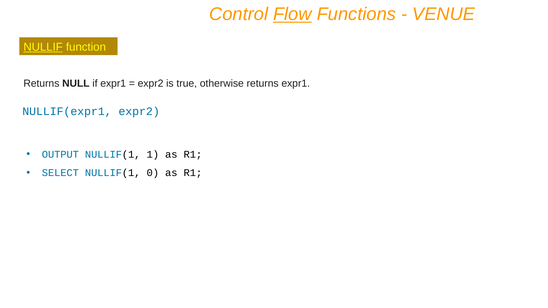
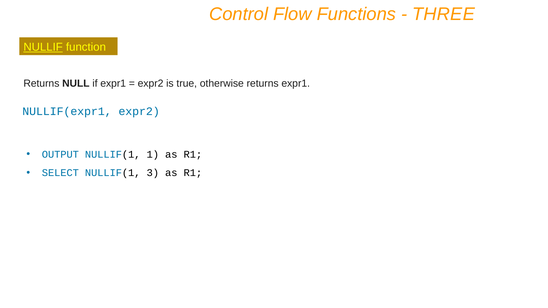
Flow underline: present -> none (292, 14)
VENUE: VENUE -> THREE (444, 14)
0: 0 -> 3 (153, 173)
